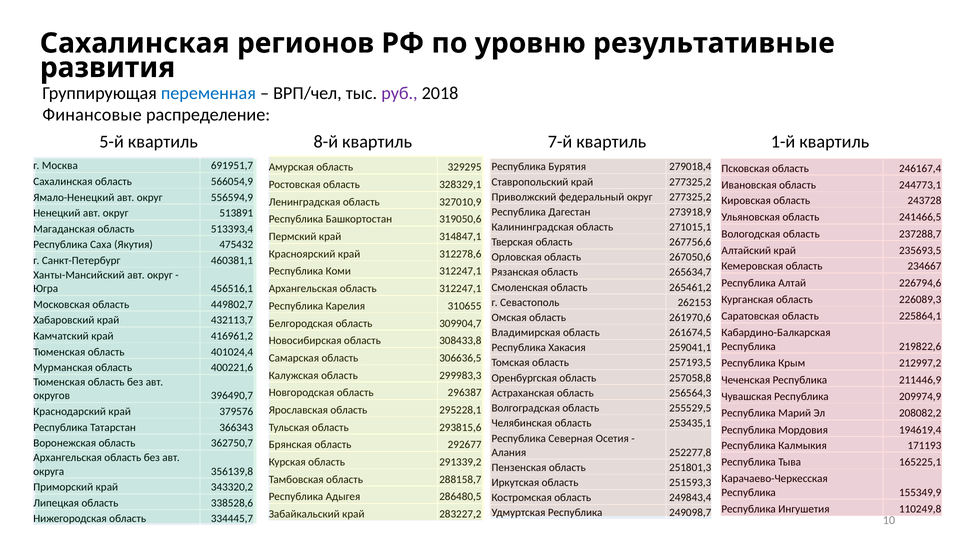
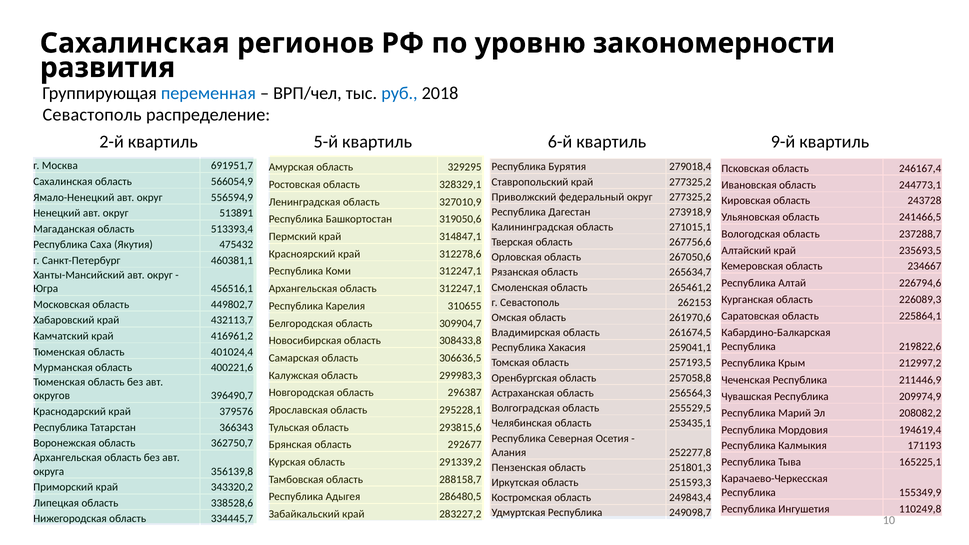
результативные: результативные -> закономерности (714, 43)
руб colour: purple -> blue (399, 93)
Финансовые: Финансовые -> Севастополь (92, 115)
5-й: 5-й -> 2-й (112, 142)
8-й: 8-й -> 5-й (326, 142)
7-й: 7-й -> 6-й (560, 142)
1-й: 1-й -> 9-й (783, 142)
